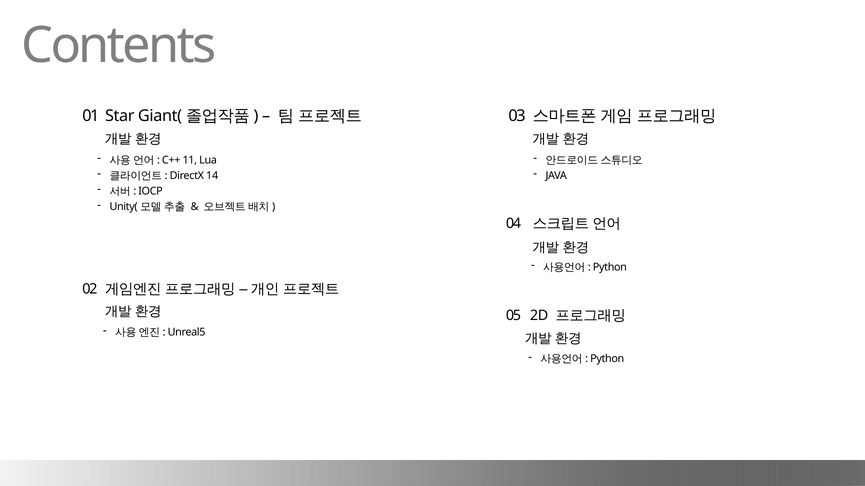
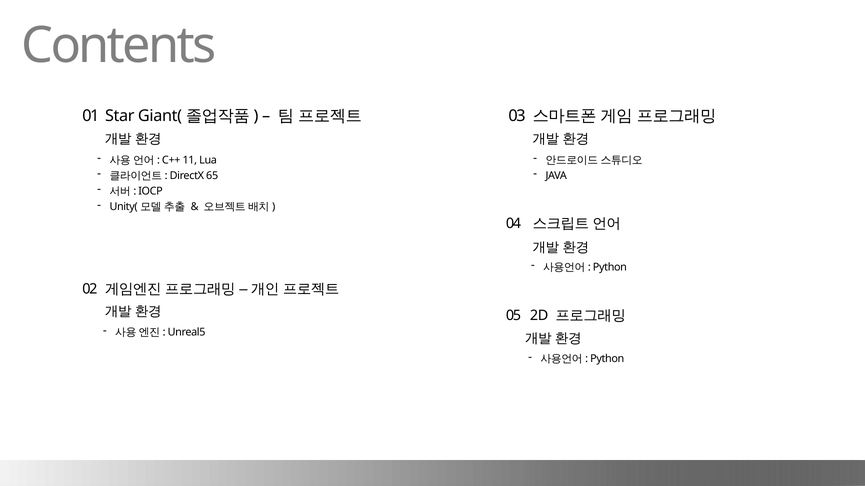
14: 14 -> 65 (212, 176)
